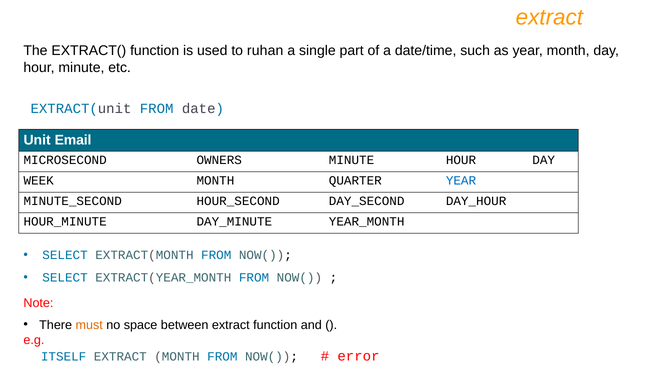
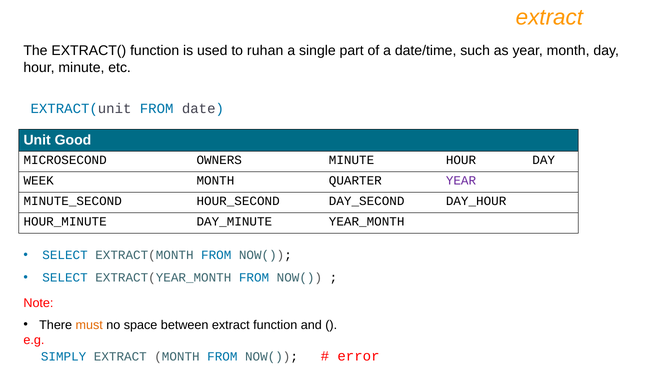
Email: Email -> Good (73, 140)
YEAR colour: blue -> purple (461, 181)
ITSELF: ITSELF -> SIMPLY (64, 357)
